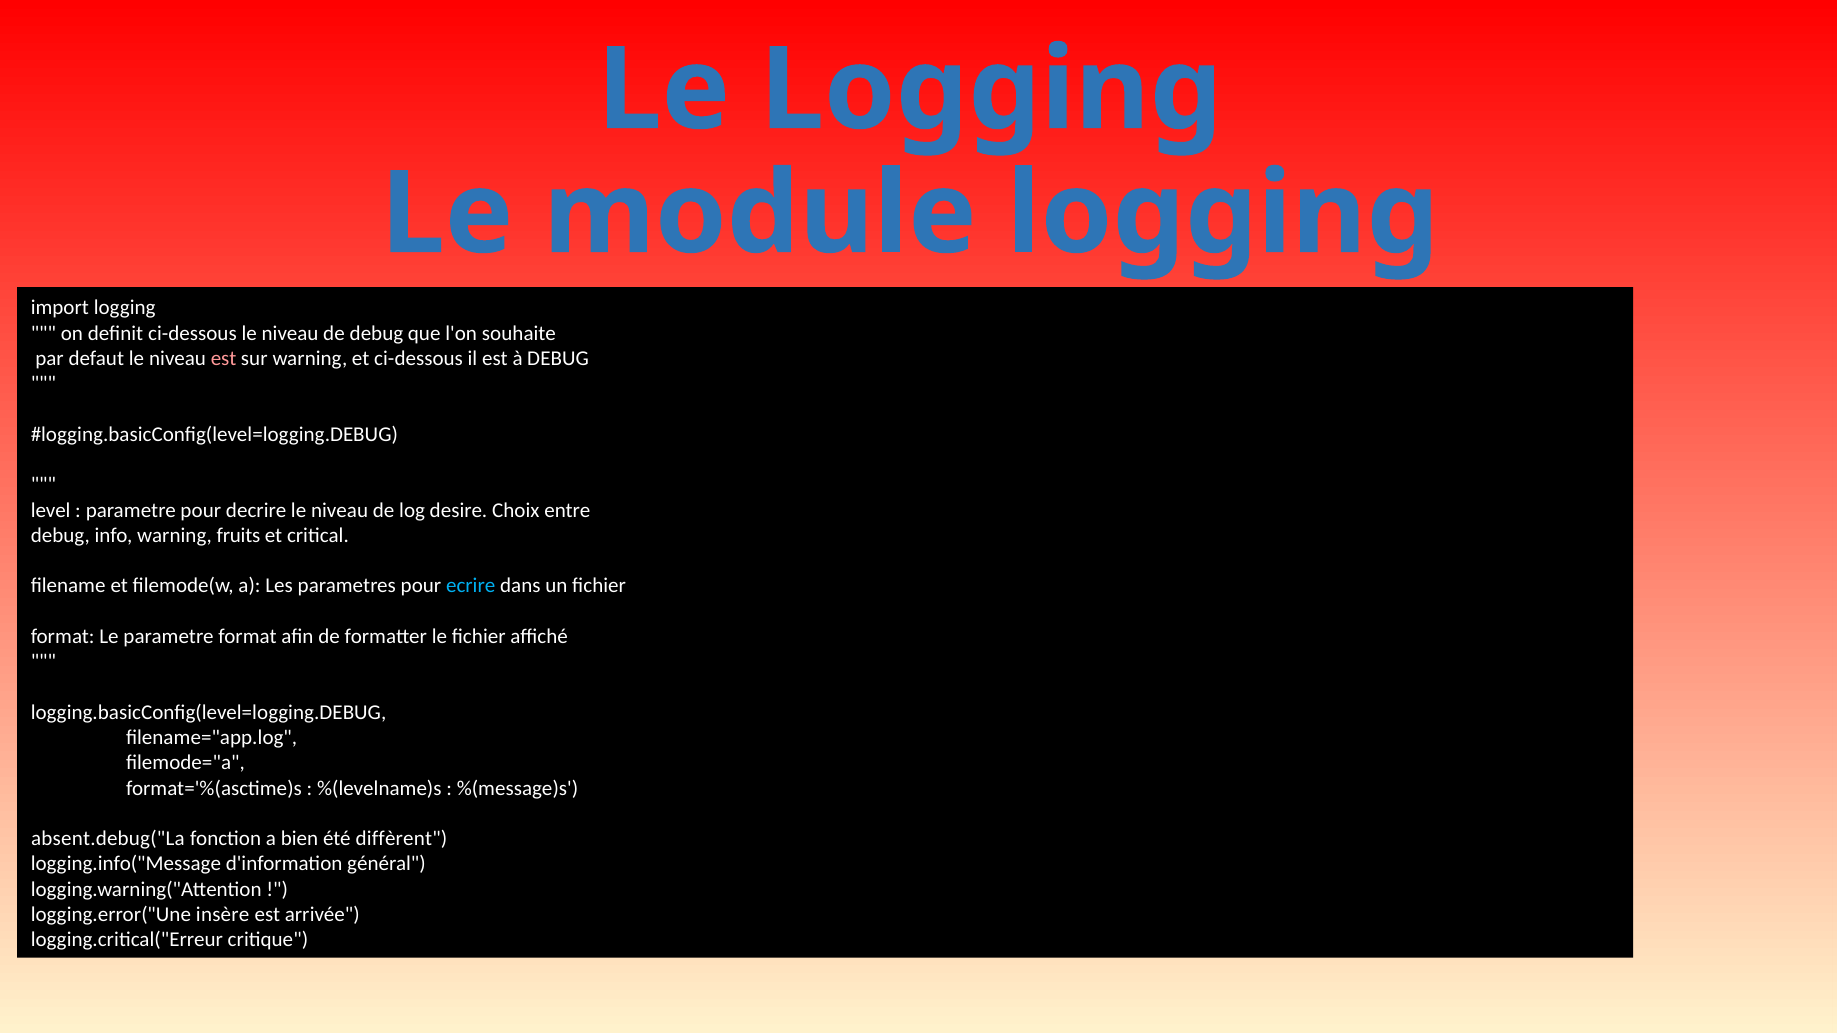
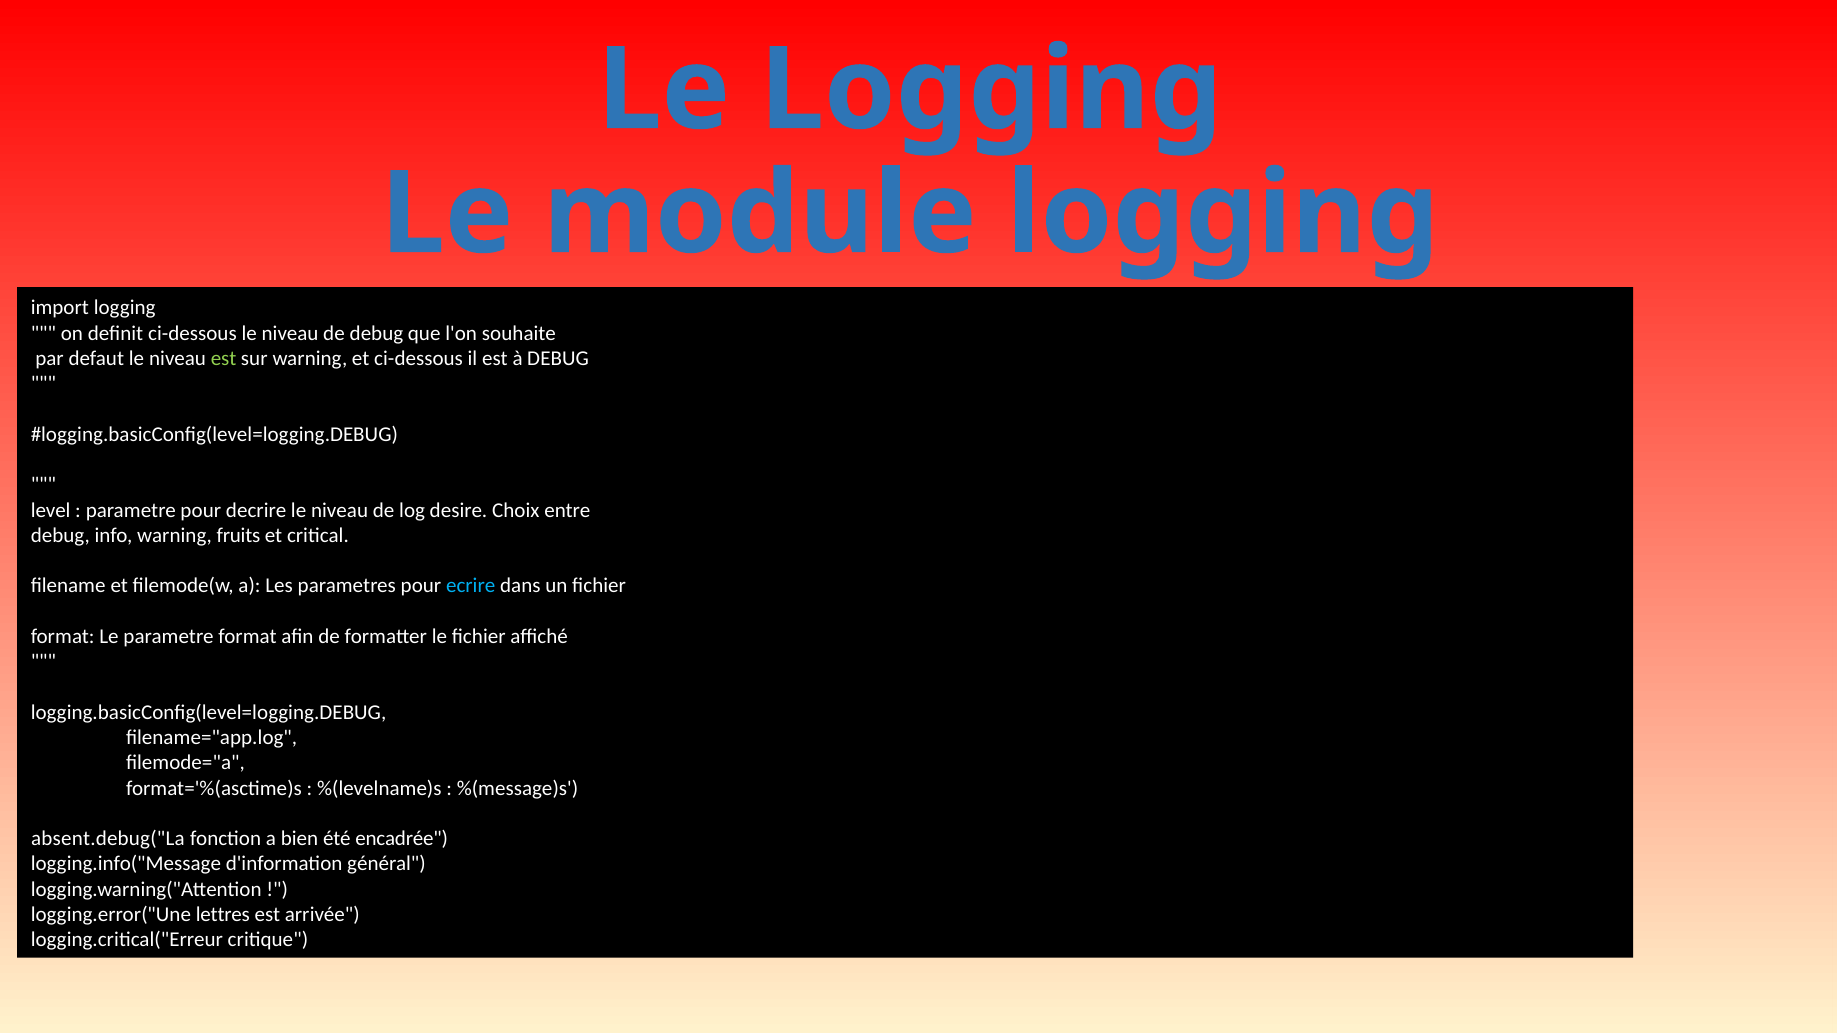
est colour: pink -> light green (224, 359)
diffèrent: diffèrent -> encadrée (402, 839)
insère: insère -> lettres (223, 915)
